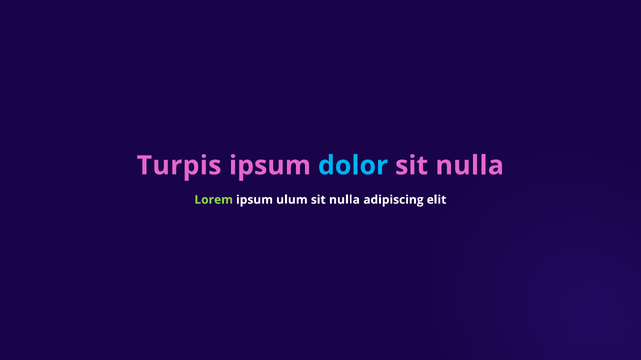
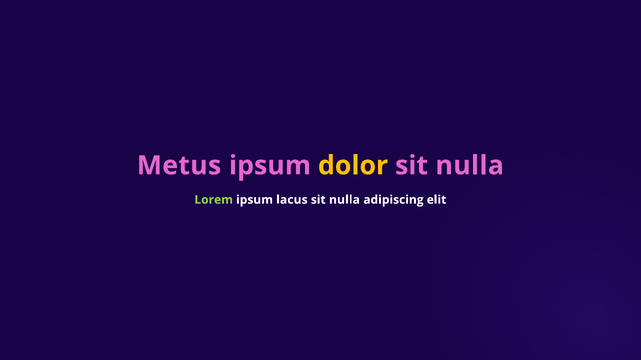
Turpis: Turpis -> Metus (179, 166)
dolor colour: light blue -> yellow (353, 166)
ulum: ulum -> lacus (292, 200)
